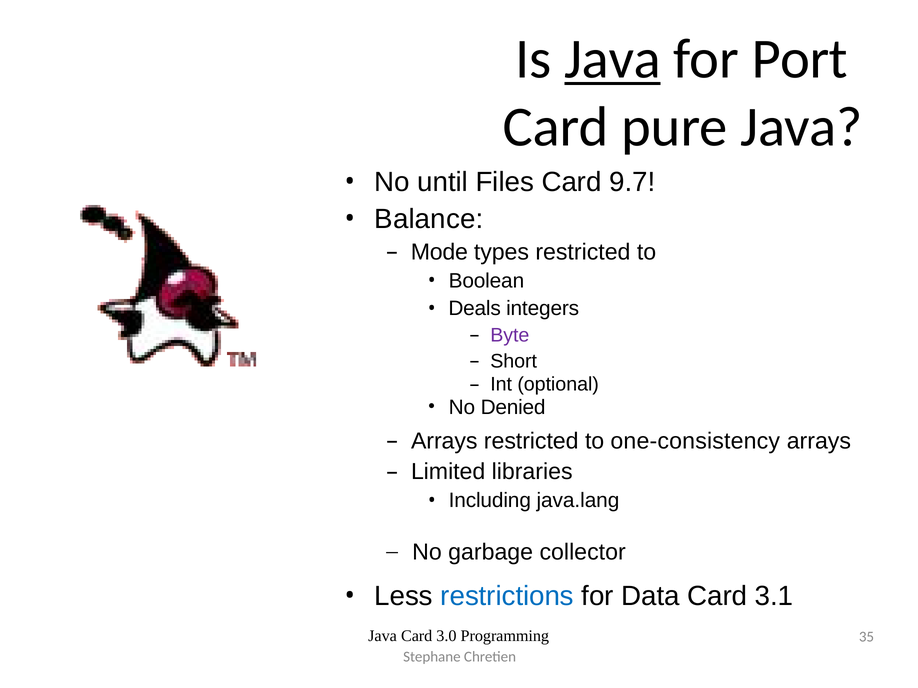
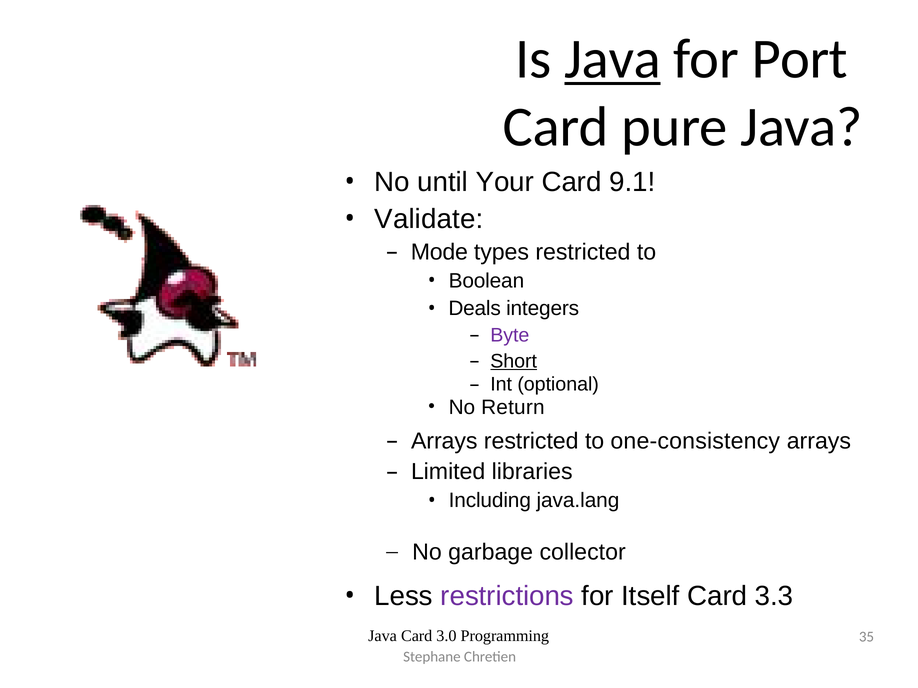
Files: Files -> Your (505, 182)
9.7: 9.7 -> 9.1 (632, 182)
Balance: Balance -> Validate (429, 219)
Short underline: none -> present (514, 361)
Denied: Denied -> Return (513, 407)
restrictions colour: blue -> purple (507, 596)
Data: Data -> Itself (650, 596)
3.1: 3.1 -> 3.3 (774, 596)
